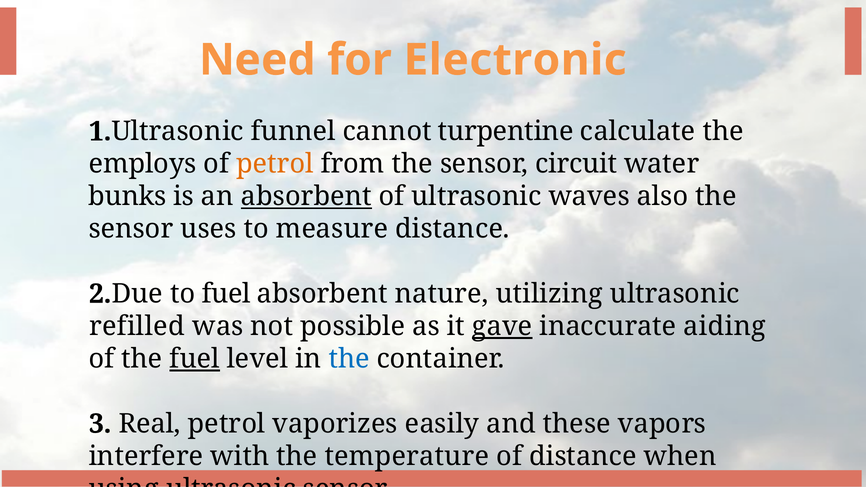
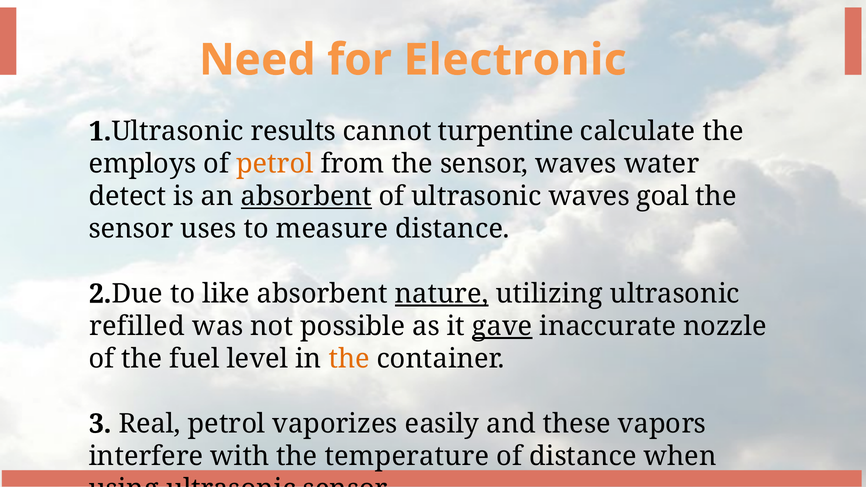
funnel: funnel -> results (293, 132)
sensor circuit: circuit -> waves (576, 164)
bunks: bunks -> detect (127, 197)
also: also -> goal (663, 197)
to fuel: fuel -> like (226, 294)
nature underline: none -> present (442, 294)
aiding: aiding -> nozzle (725, 327)
fuel underline: present -> none (195, 359)
the colour: blue -> orange (349, 359)
